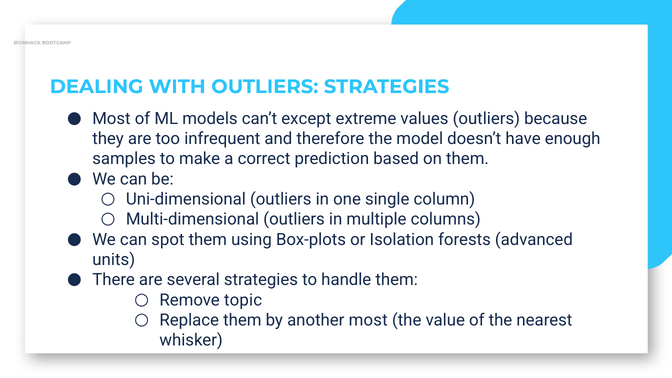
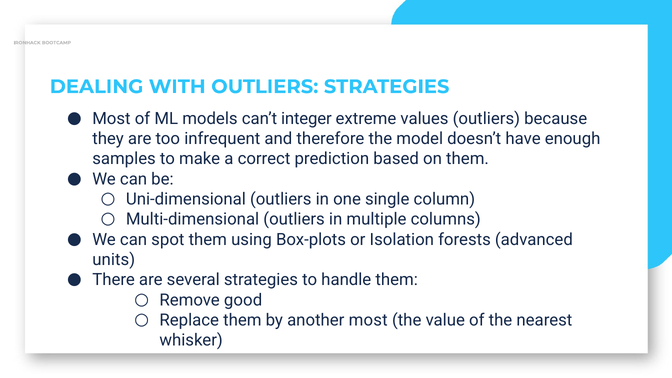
except: except -> integer (306, 119)
topic: topic -> good (243, 300)
